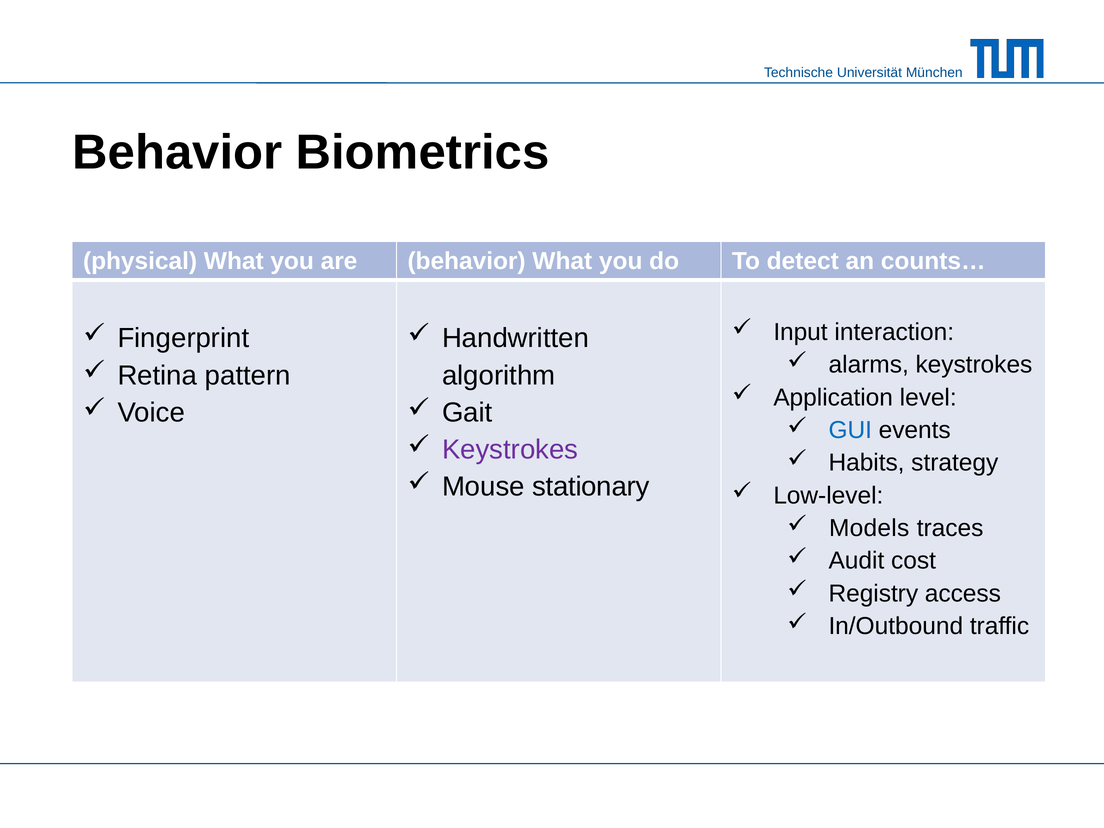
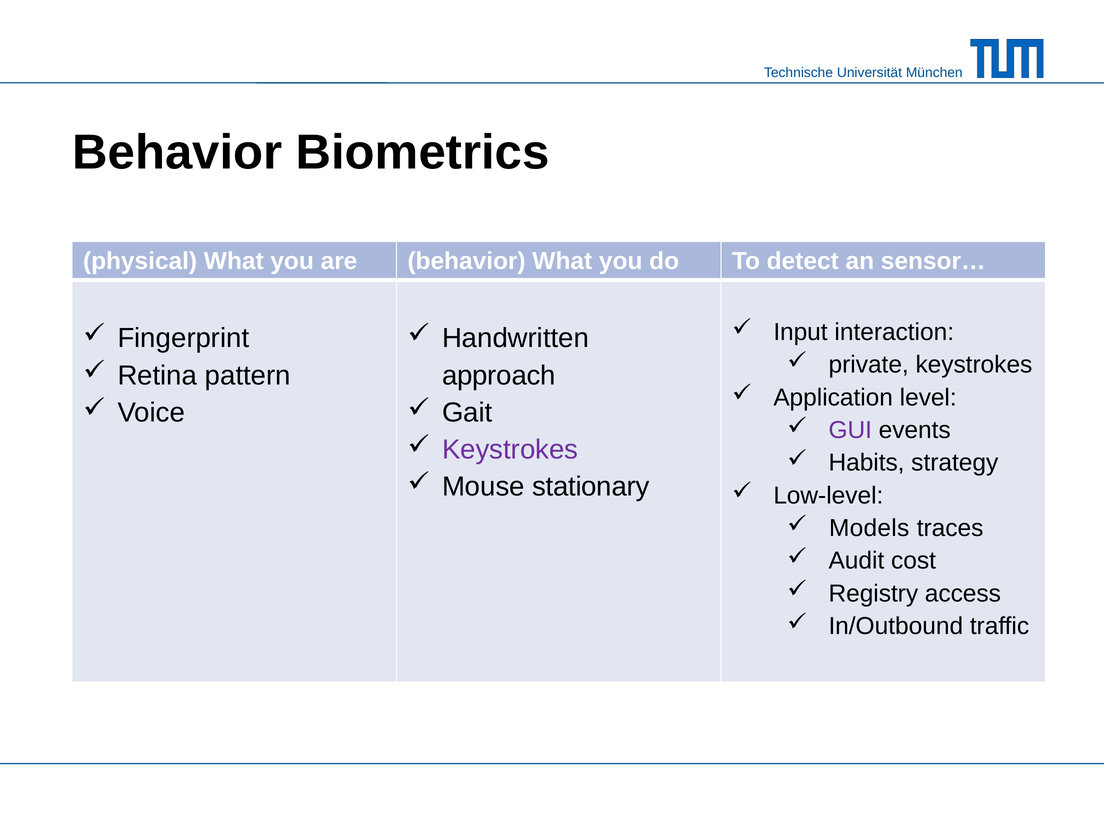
counts…: counts… -> sensor… (933, 261)
alarms: alarms -> private (869, 365)
algorithm: algorithm -> approach (499, 375)
GUI colour: blue -> purple (850, 430)
